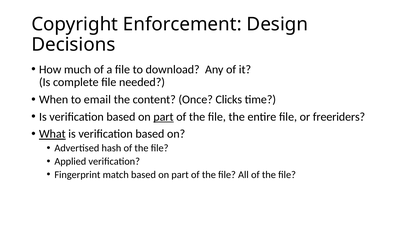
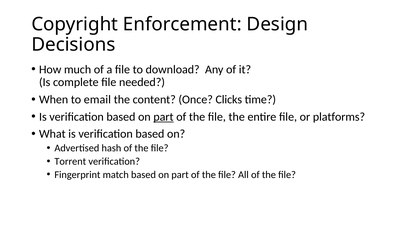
freeriders: freeriders -> platforms (339, 117)
What underline: present -> none (52, 134)
Applied: Applied -> Torrent (70, 162)
